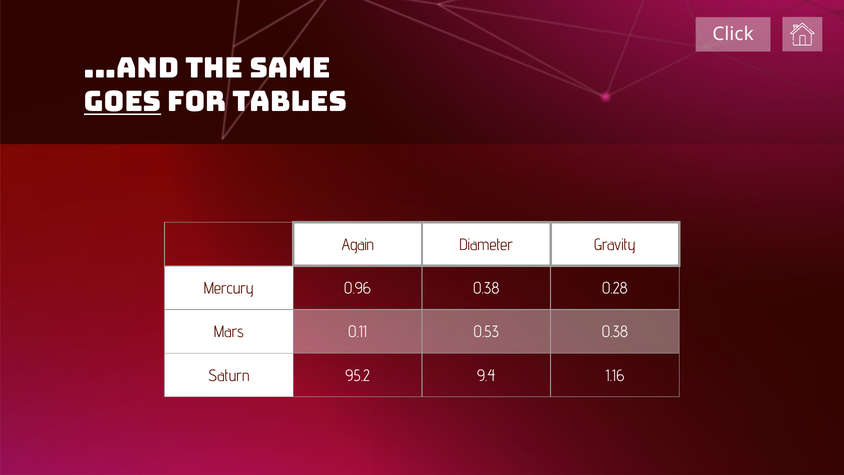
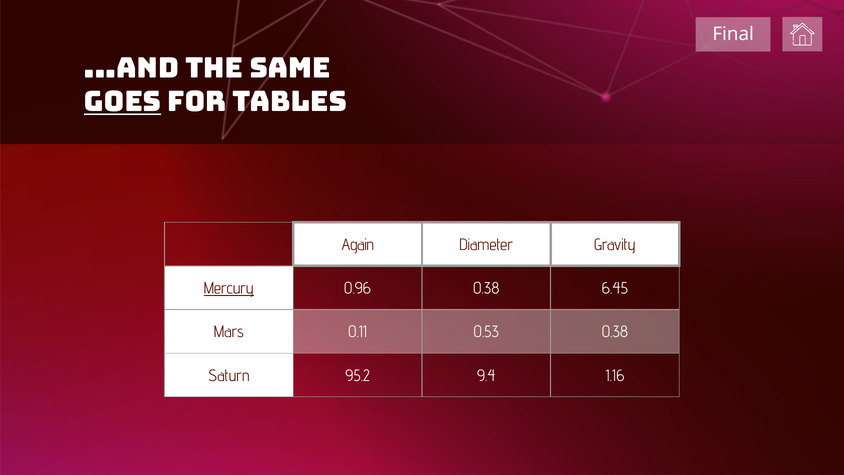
Click: Click -> Final (733, 34)
Mercury underline: none -> present (229, 288)
0.28: 0.28 -> 6.45 (615, 288)
